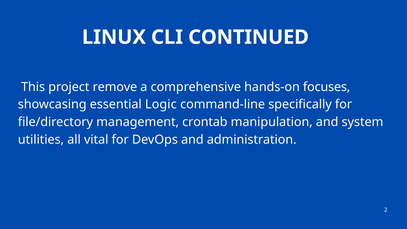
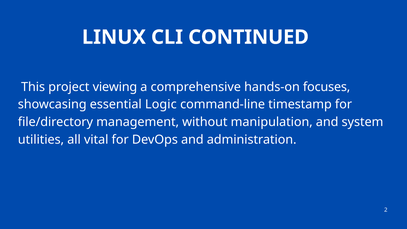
remove: remove -> viewing (115, 87)
specifically: specifically -> timestamp (300, 104)
crontab: crontab -> without (205, 122)
